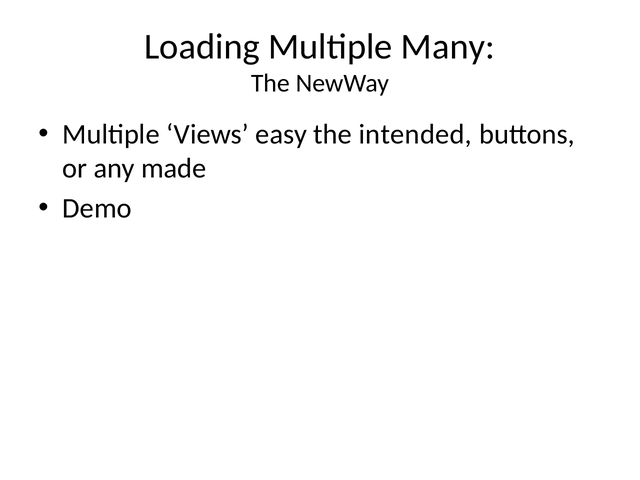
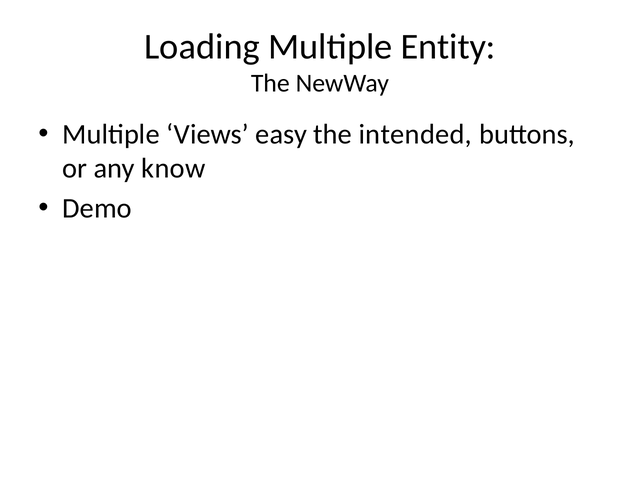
Many: Many -> Entity (448, 47)
made: made -> know (173, 168)
